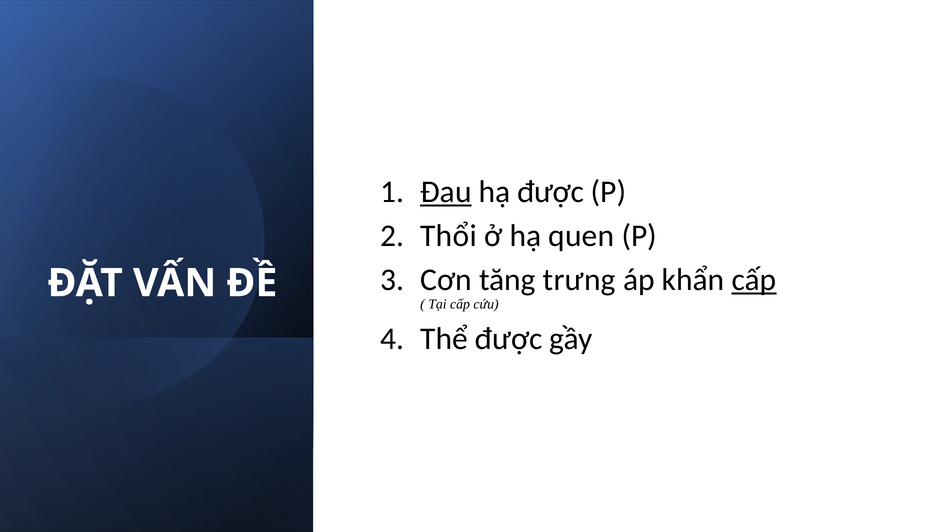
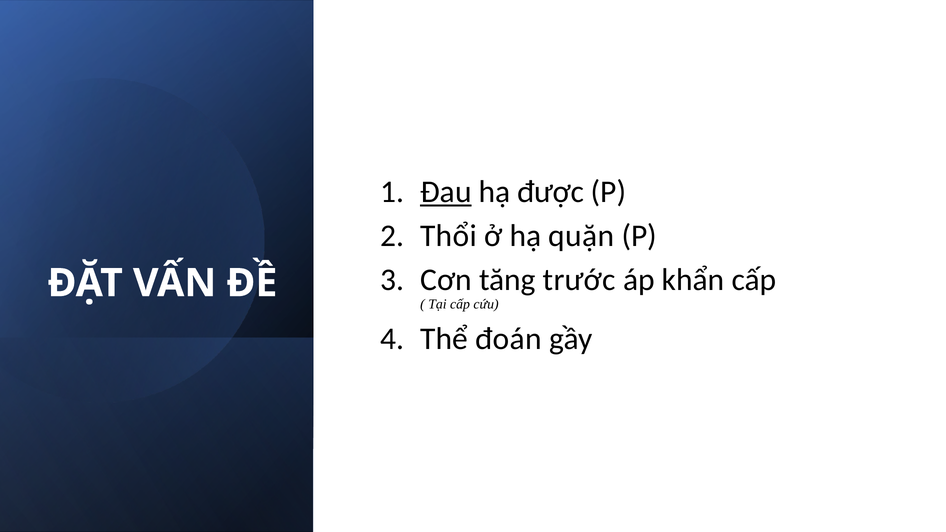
quen: quen -> quặn (581, 236)
trưng: trưng -> trước (579, 280)
cấp underline: present -> none (754, 280)
Thể được: được -> đoán (509, 339)
